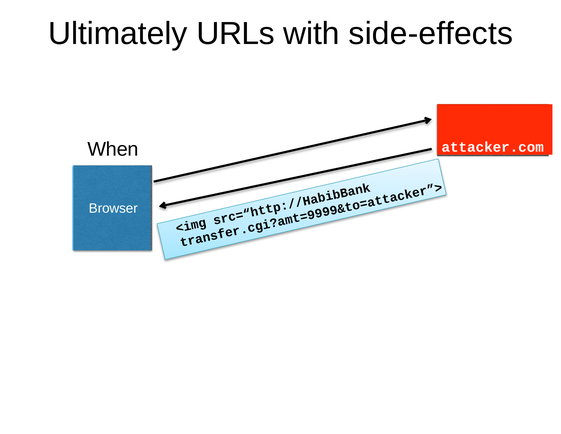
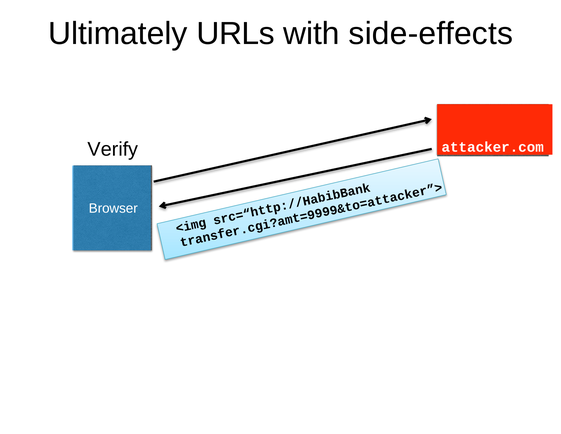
When: When -> Verify (113, 149)
